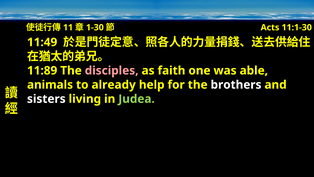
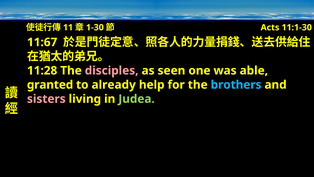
11:49: 11:49 -> 11:67 (42, 42)
11:89: 11:89 -> 11:28 (42, 70)
faith: faith -> seen (171, 70)
animals: animals -> granted (50, 85)
brothers colour: white -> light blue (236, 85)
sisters colour: white -> pink (46, 99)
